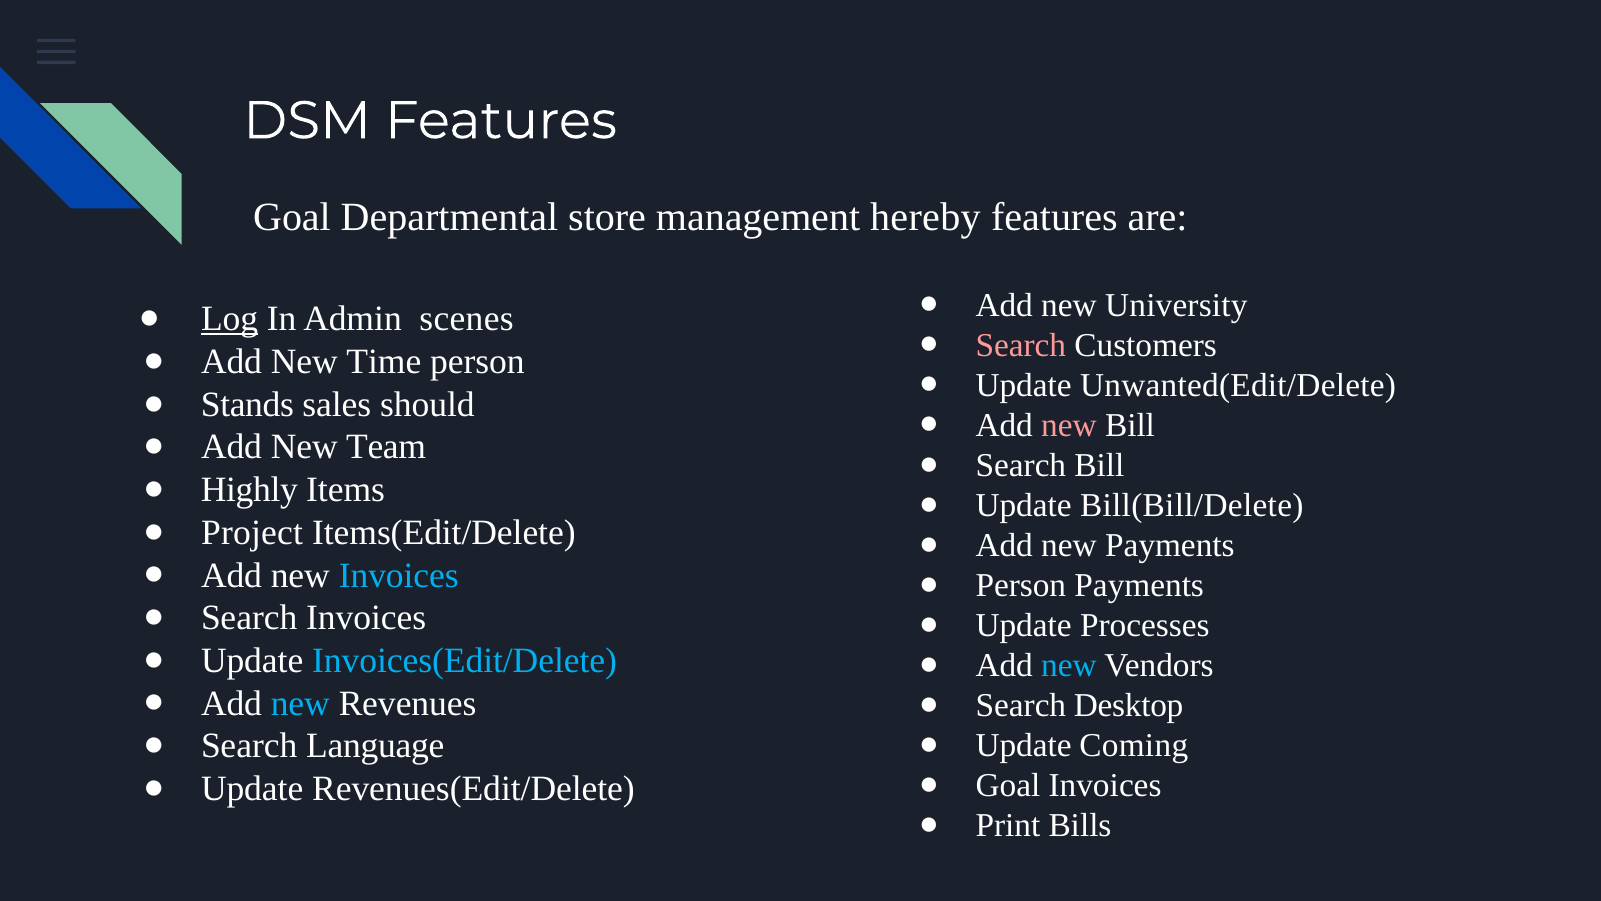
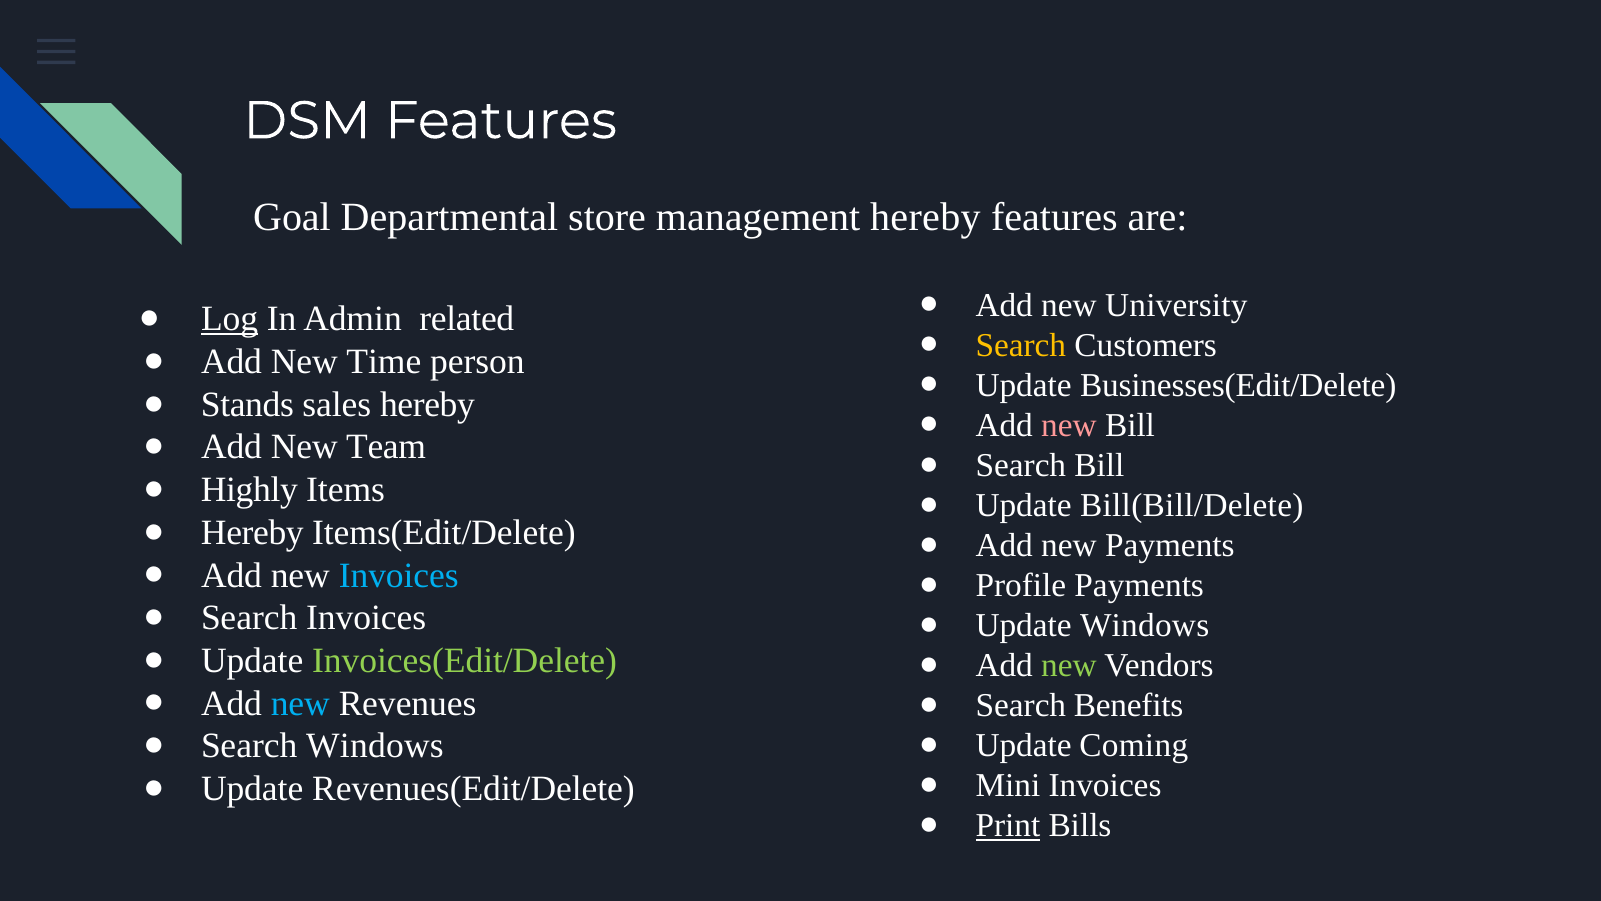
scenes: scenes -> related (467, 319)
Search colour: pink -> yellow (1021, 345)
Unwanted(Edit/Delete: Unwanted(Edit/Delete -> Businesses(Edit/Delete (1238, 385)
sales should: should -> hereby (427, 404)
Project: Project -> Hereby (252, 532)
Person: Person -> Profile (1021, 585)
Update Processes: Processes -> Windows (1145, 625)
Invoices(Edit/Delete colour: light blue -> light green (464, 660)
new colour: light blue -> light green (1069, 665)
Desktop: Desktop -> Benefits (1129, 705)
Search Language: Language -> Windows (375, 746)
Goal: Goal -> Mini (1008, 785)
Print underline: none -> present (1008, 825)
